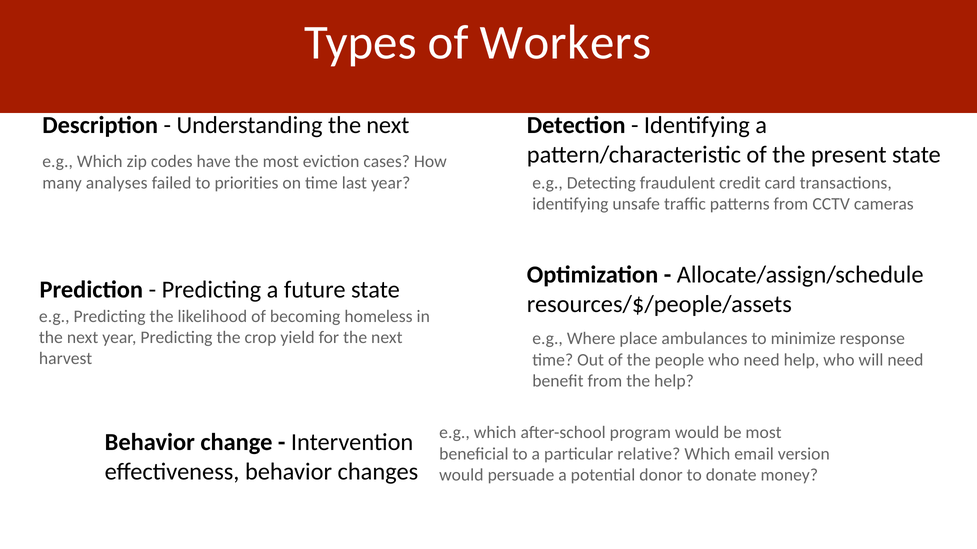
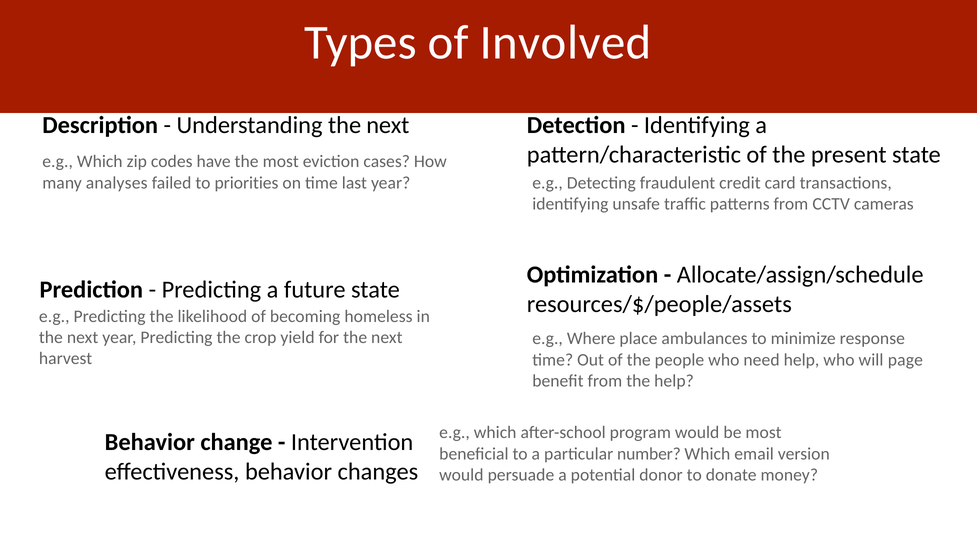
Workers: Workers -> Involved (566, 42)
will need: need -> page (905, 360)
relative: relative -> number (649, 454)
